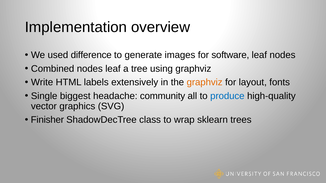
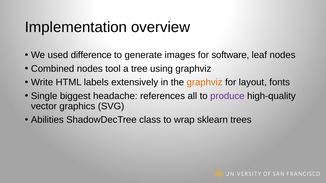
nodes leaf: leaf -> tool (113, 69)
community: community -> references (163, 96)
produce colour: blue -> purple (227, 96)
Finisher: Finisher -> Abilities (47, 120)
